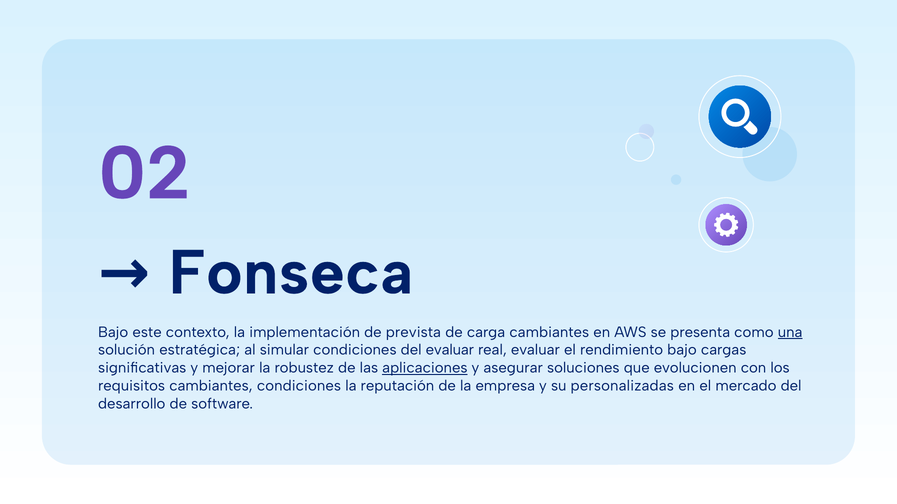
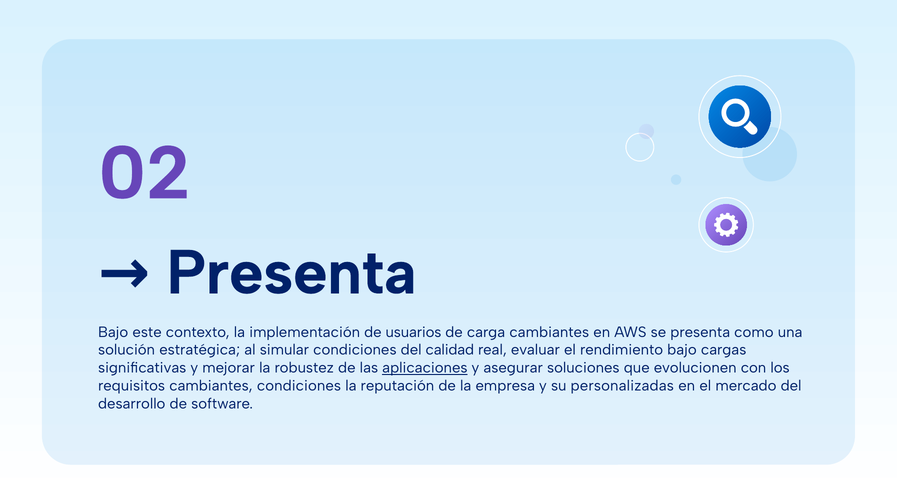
Fonseca: Fonseca -> Presenta (292, 273)
prevista: prevista -> usuarios (414, 333)
una underline: present -> none (790, 333)
del evaluar: evaluar -> calidad (450, 350)
